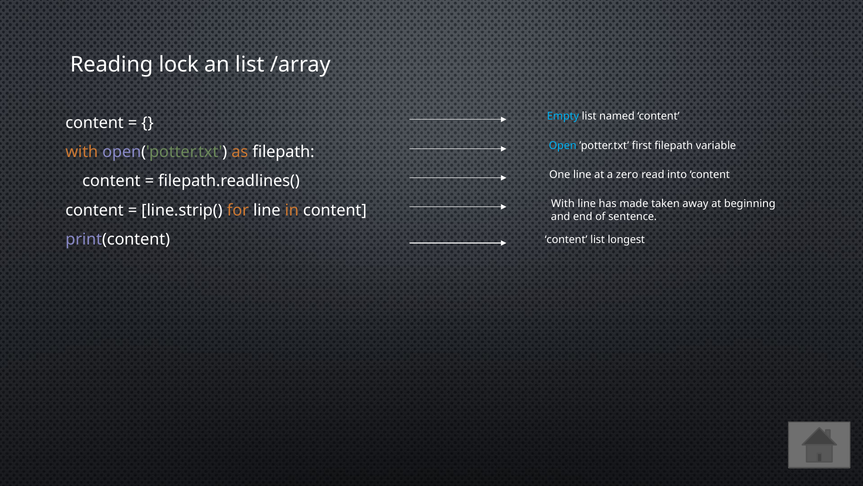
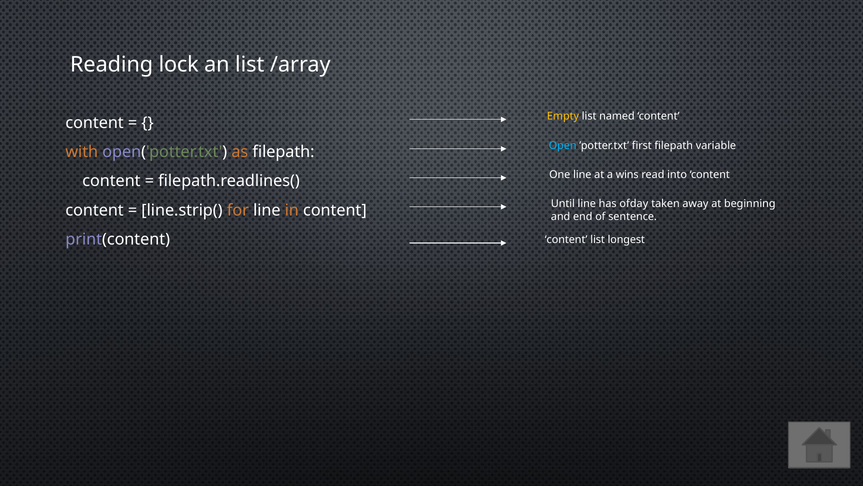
Empty colour: light blue -> yellow (563, 116)
zero: zero -> wins (627, 175)
With: With -> Until (563, 204)
made: made -> ofday (634, 204)
